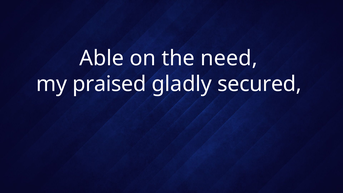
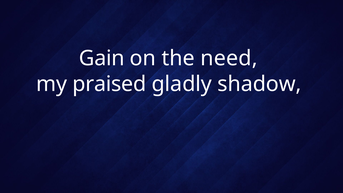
Able: Able -> Gain (102, 58)
secured: secured -> shadow (259, 84)
